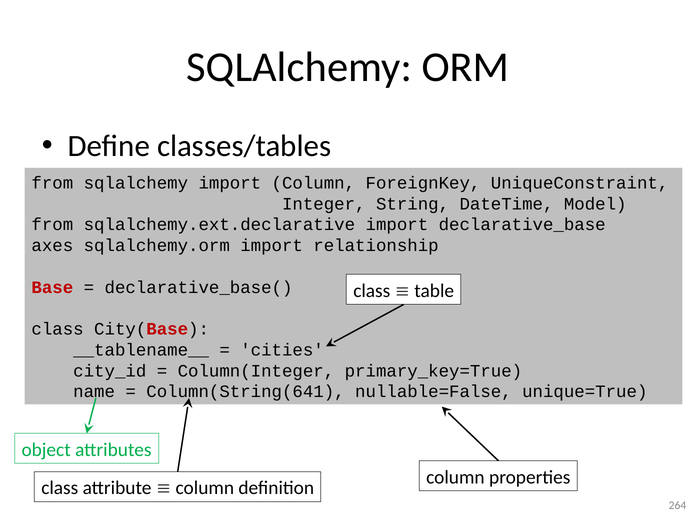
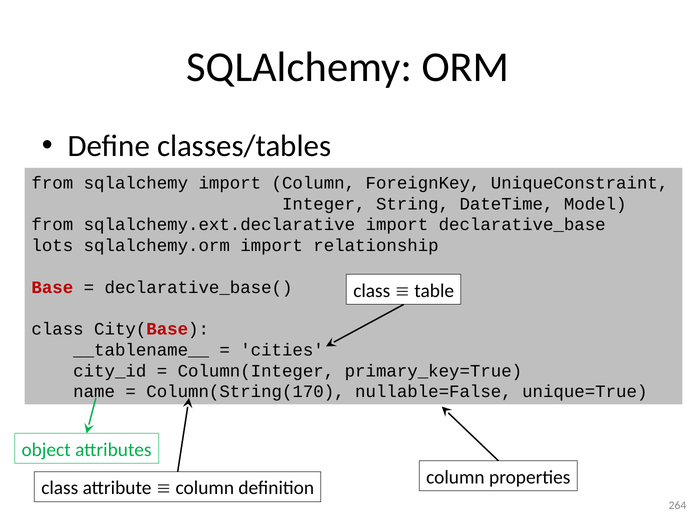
axes: axes -> lots (52, 246)
Column(String(641: Column(String(641 -> Column(String(170 (246, 392)
